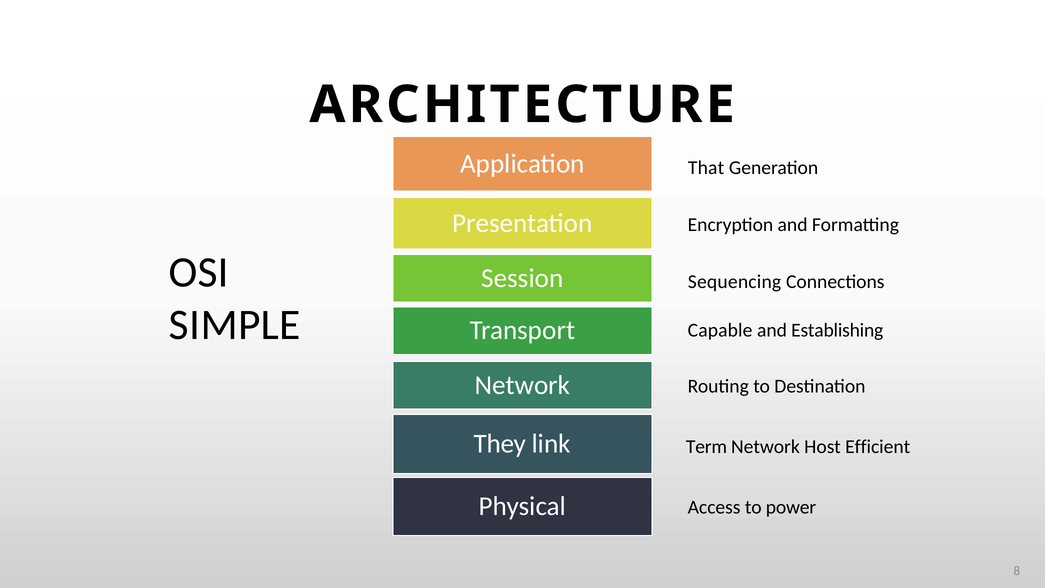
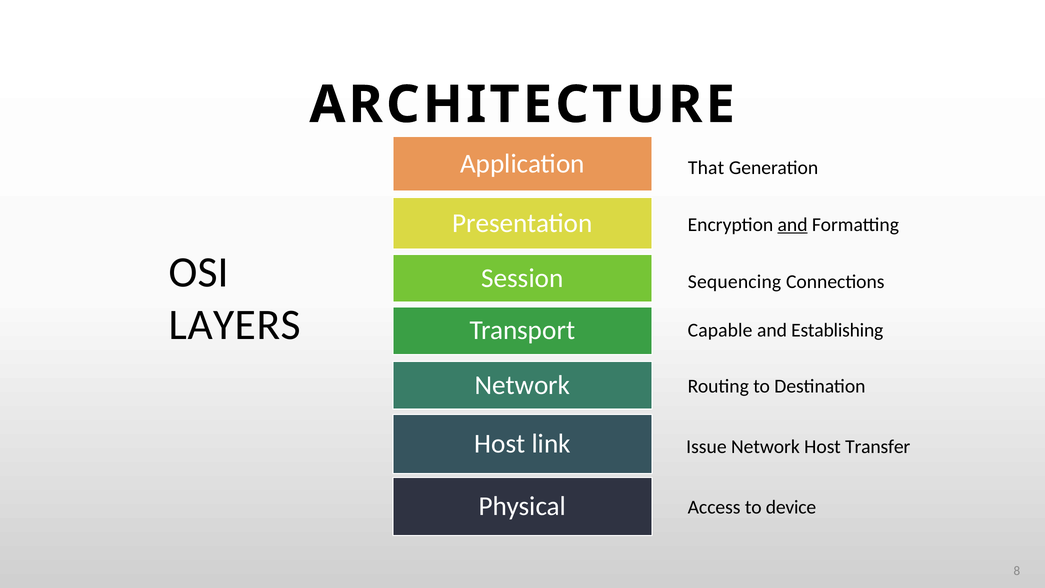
and underline: none -> present (793, 225)
SIMPLE: SIMPLE -> LAYERS (235, 325)
They: They -> Host (500, 444)
Term: Term -> Issue (706, 447)
Efficient: Efficient -> Transfer (878, 447)
power: power -> device (791, 507)
